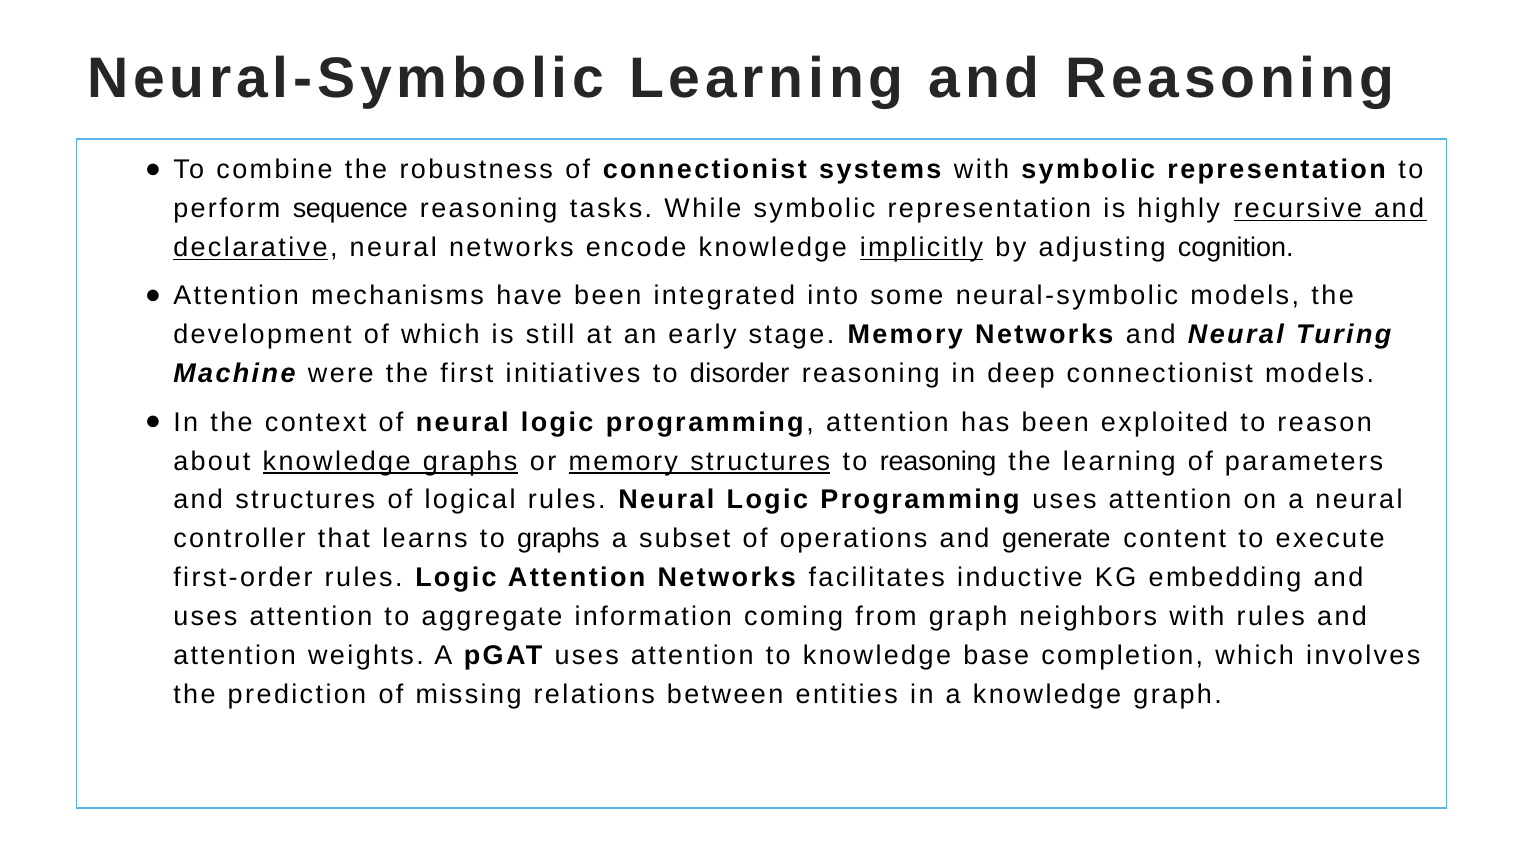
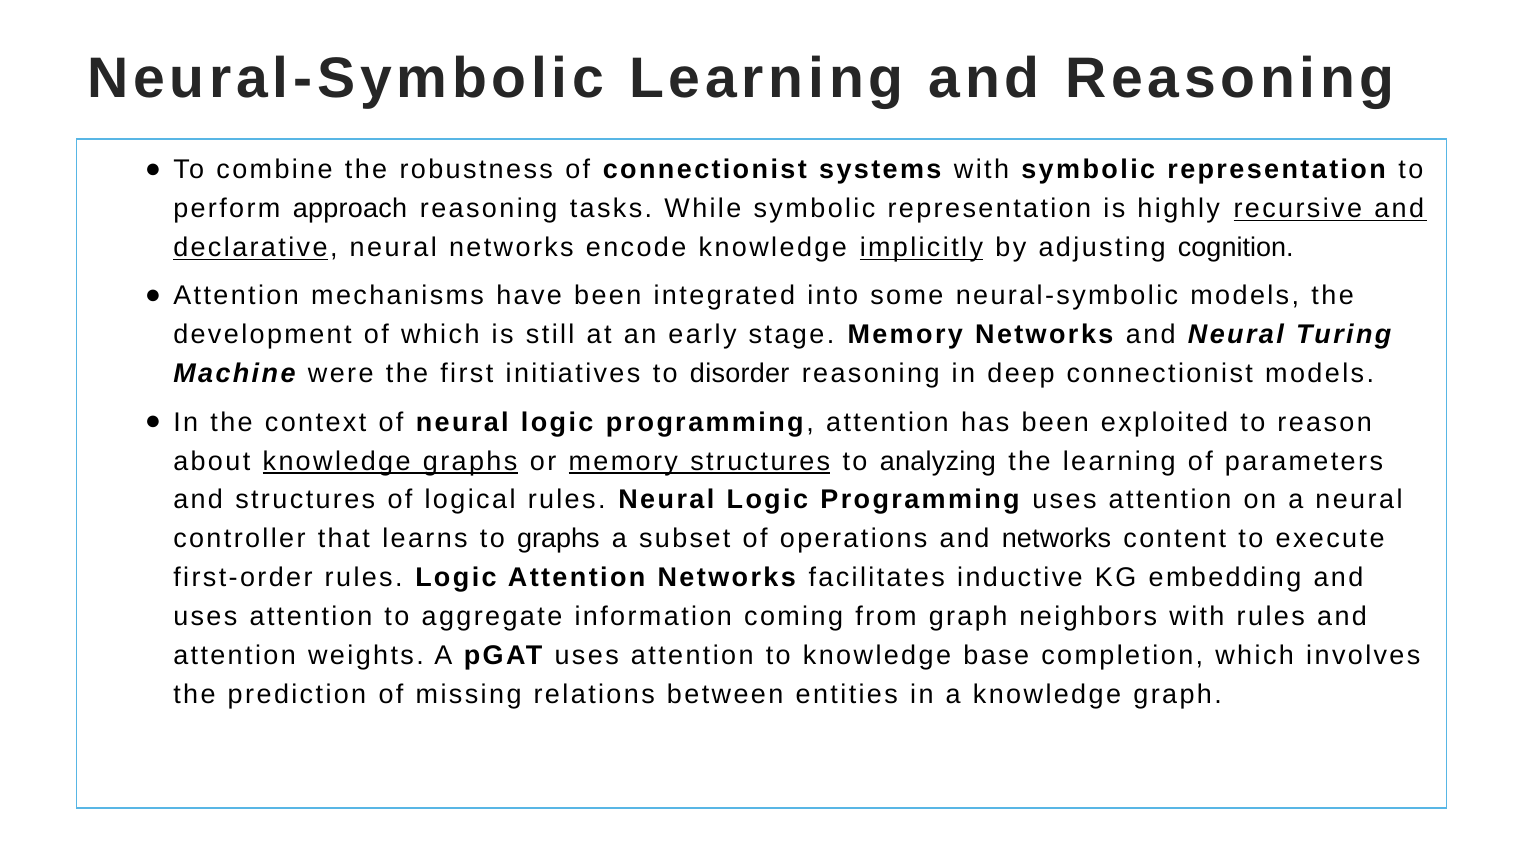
sequence: sequence -> approach (350, 208)
to reasoning: reasoning -> analyzing (938, 461)
and generate: generate -> networks (1056, 539)
